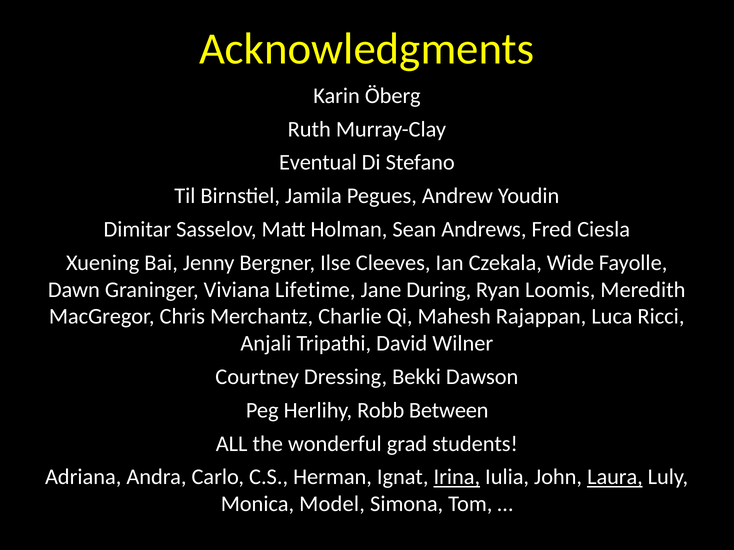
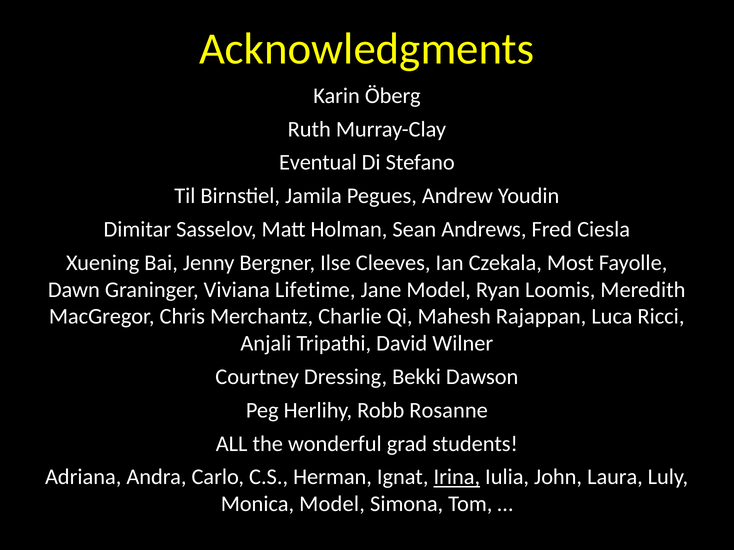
Wide: Wide -> Most (570, 263)
Jane During: During -> Model (439, 290)
Between: Between -> Rosanne (449, 411)
Laura underline: present -> none (615, 478)
